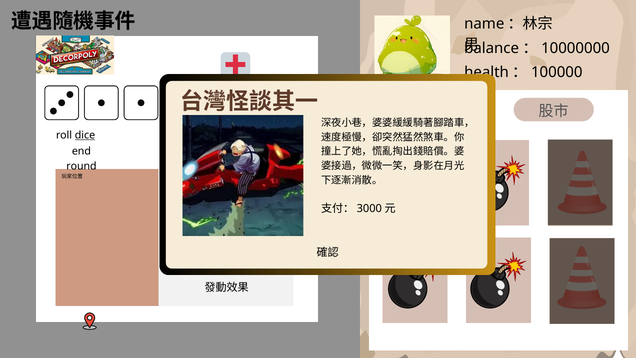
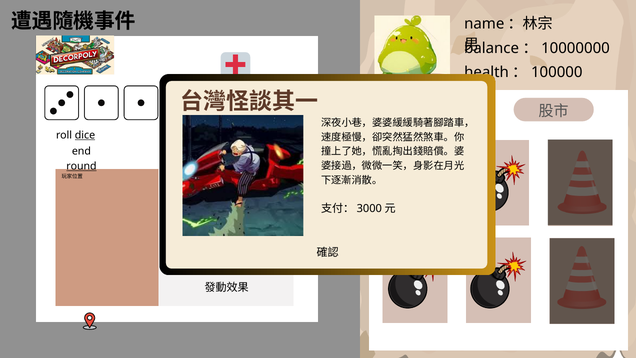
round underline: none -> present (81, 166)
